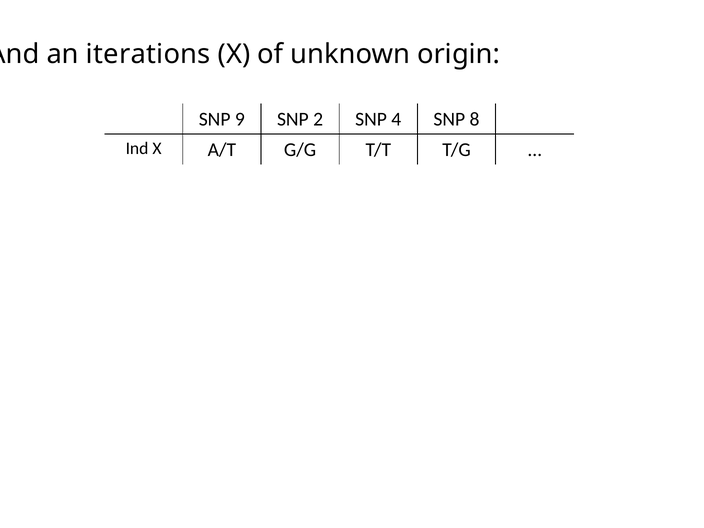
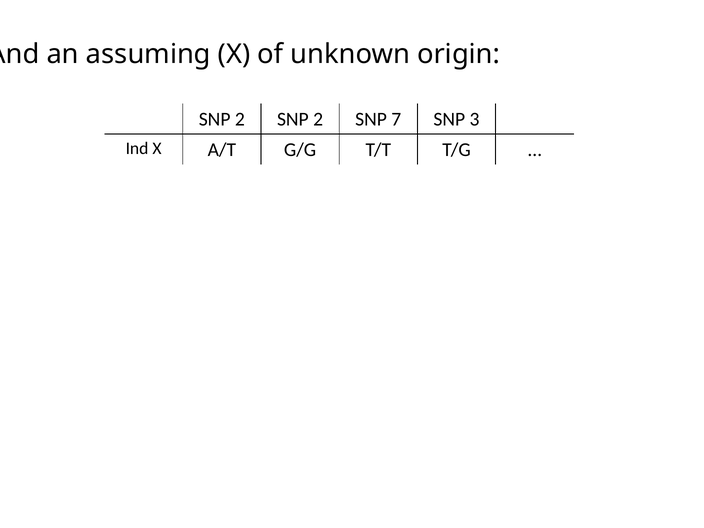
iterations: iterations -> assuming (148, 54)
9: 9 -> 2 (240, 119)
4: 4 -> 7 (396, 119)
8: 8 -> 3 (475, 119)
